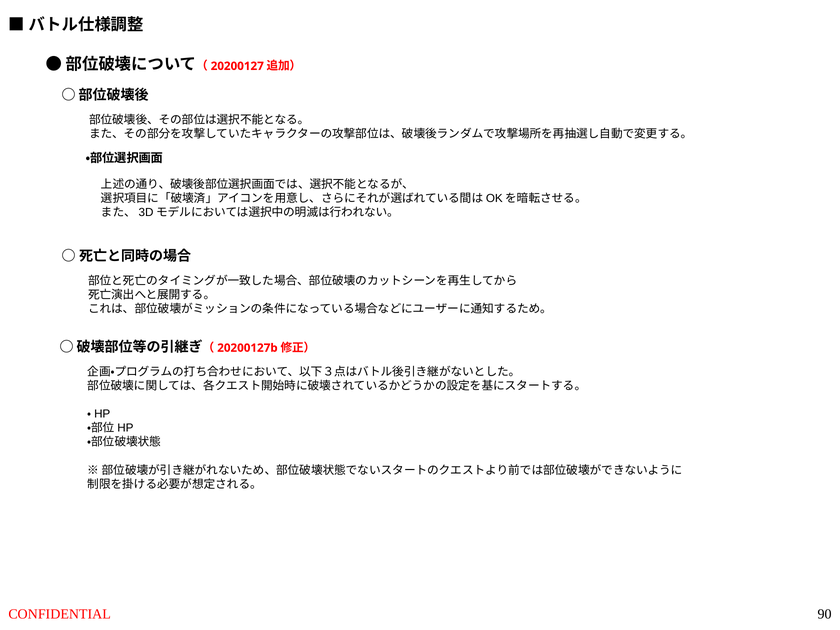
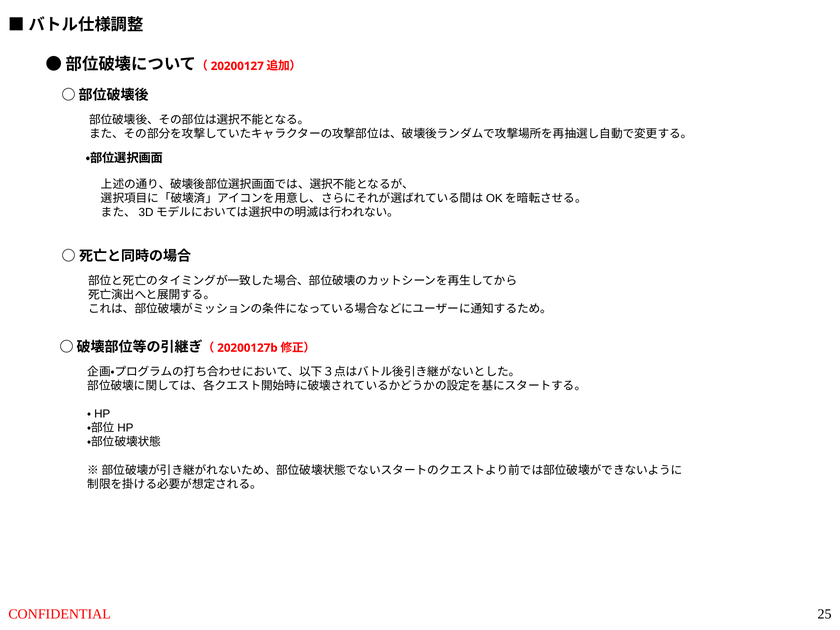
90: 90 -> 25 (825, 614)
